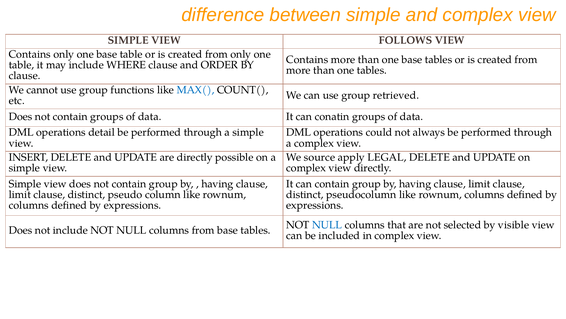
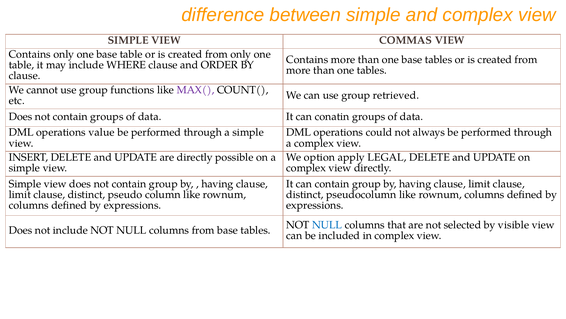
FOLLOWS: FOLLOWS -> COMMAS (406, 40)
MAX( colour: blue -> purple (196, 90)
detail: detail -> value (102, 132)
source: source -> option (320, 157)
